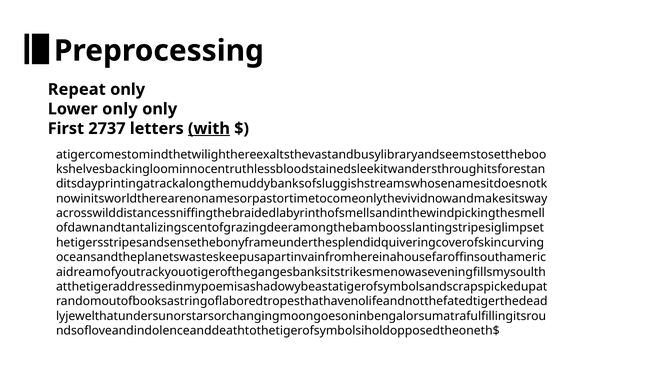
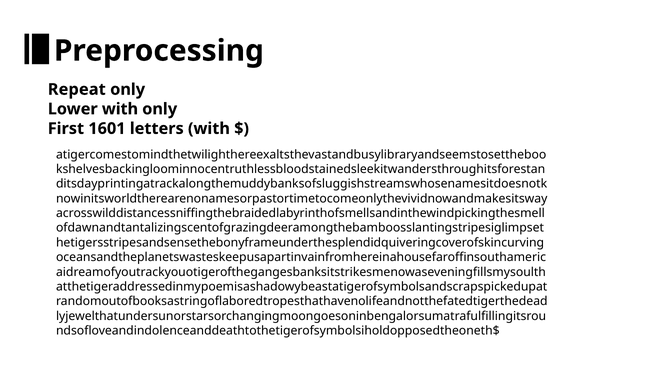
Lower only: only -> with (120, 109)
2737: 2737 -> 1601 (107, 128)
with underline: present -> none (209, 128)
